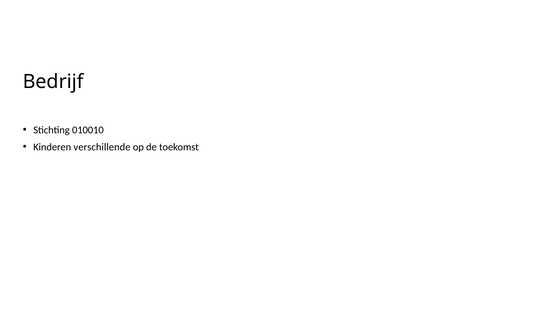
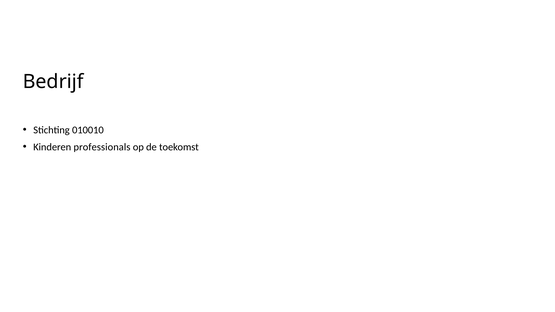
verschillende: verschillende -> professionals (102, 147)
